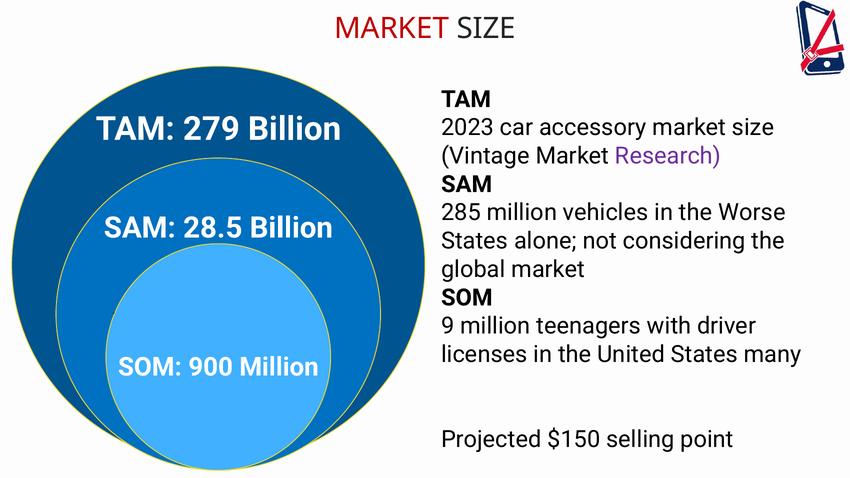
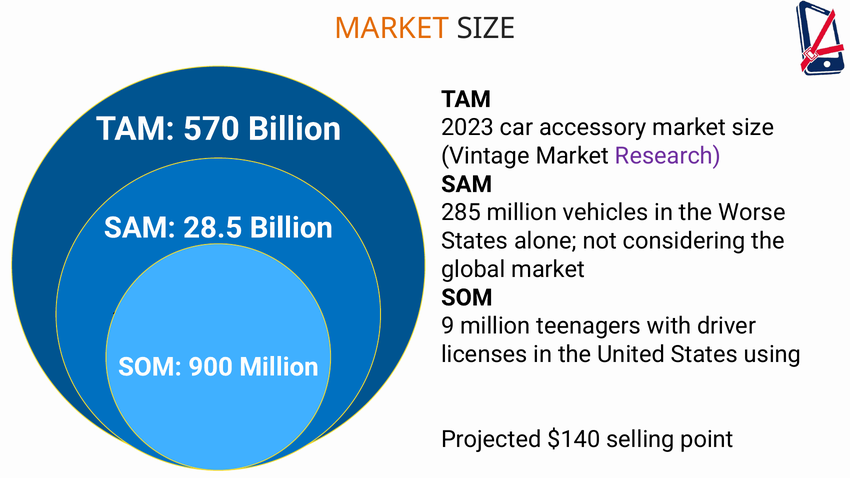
MARKET colour: red -> orange (391, 28)
279: 279 -> 570 (211, 129)
many: many -> using (772, 354)
$150: $150 -> $140 (574, 439)
